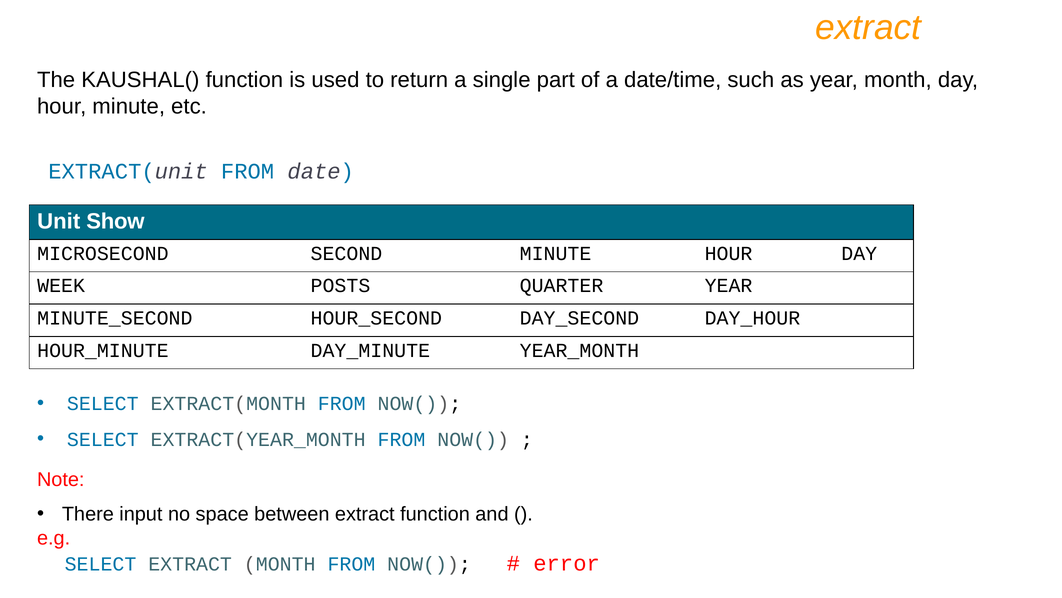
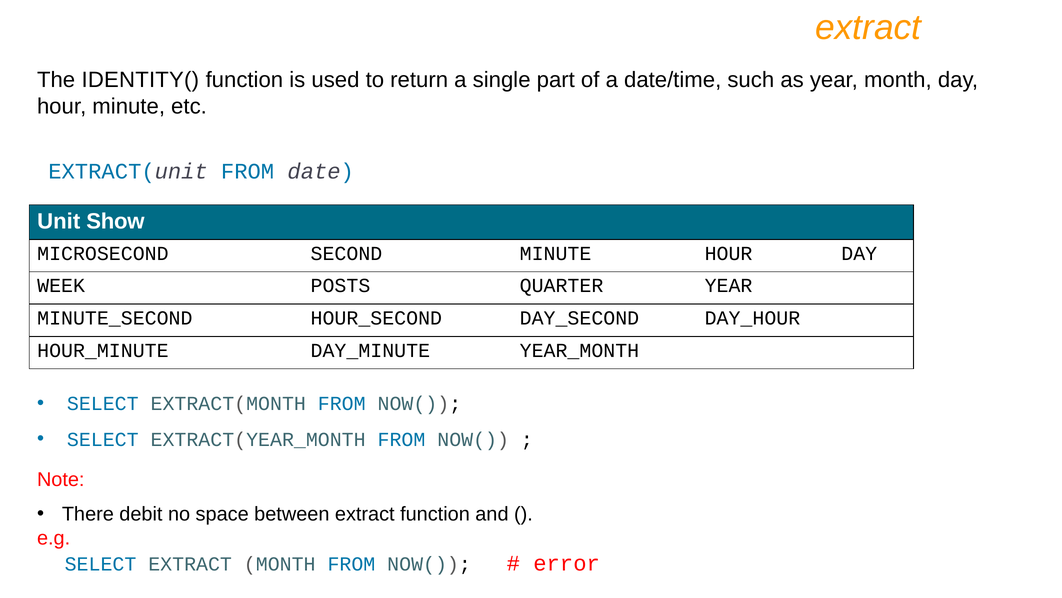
KAUSHAL(: KAUSHAL( -> IDENTITY( (140, 80)
input: input -> debit (141, 514)
